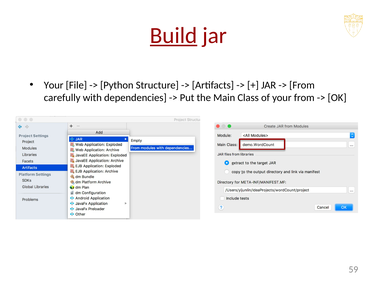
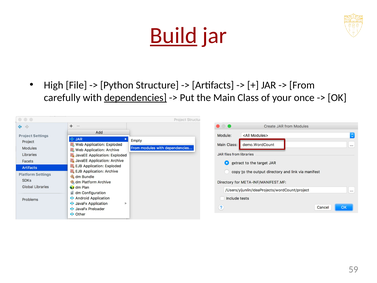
Your: Your -> High (54, 85)
dependencies underline: none -> present (135, 98)
your from: from -> once (304, 98)
